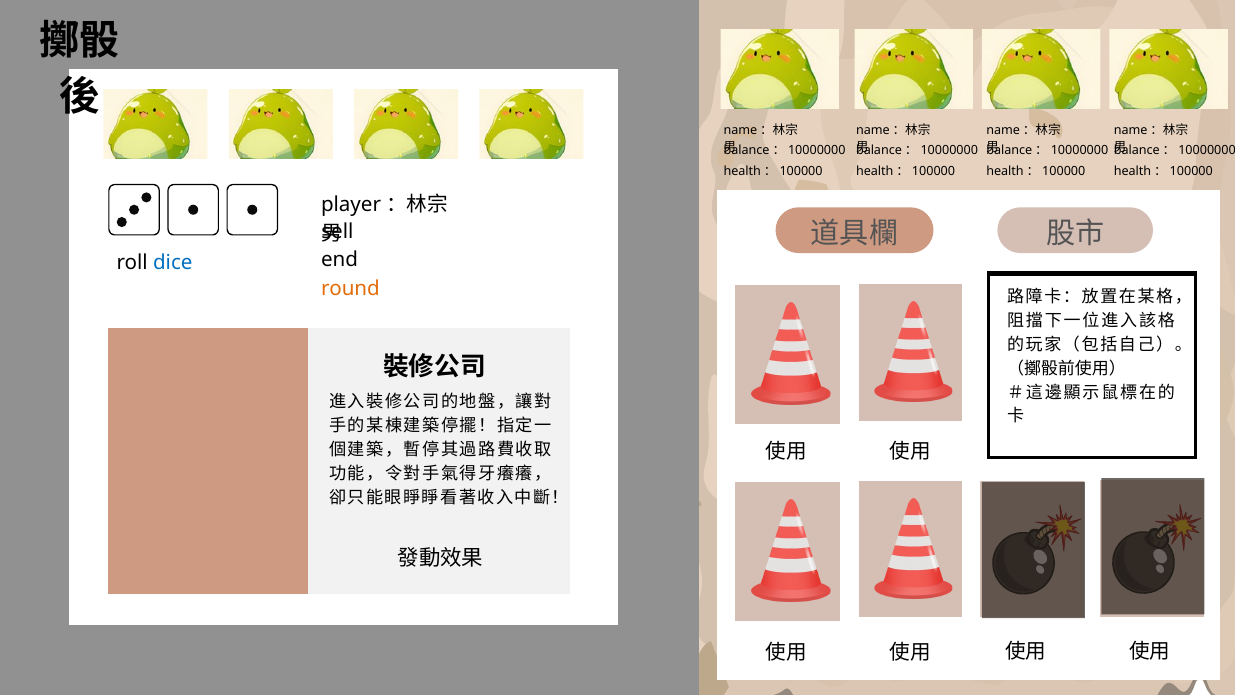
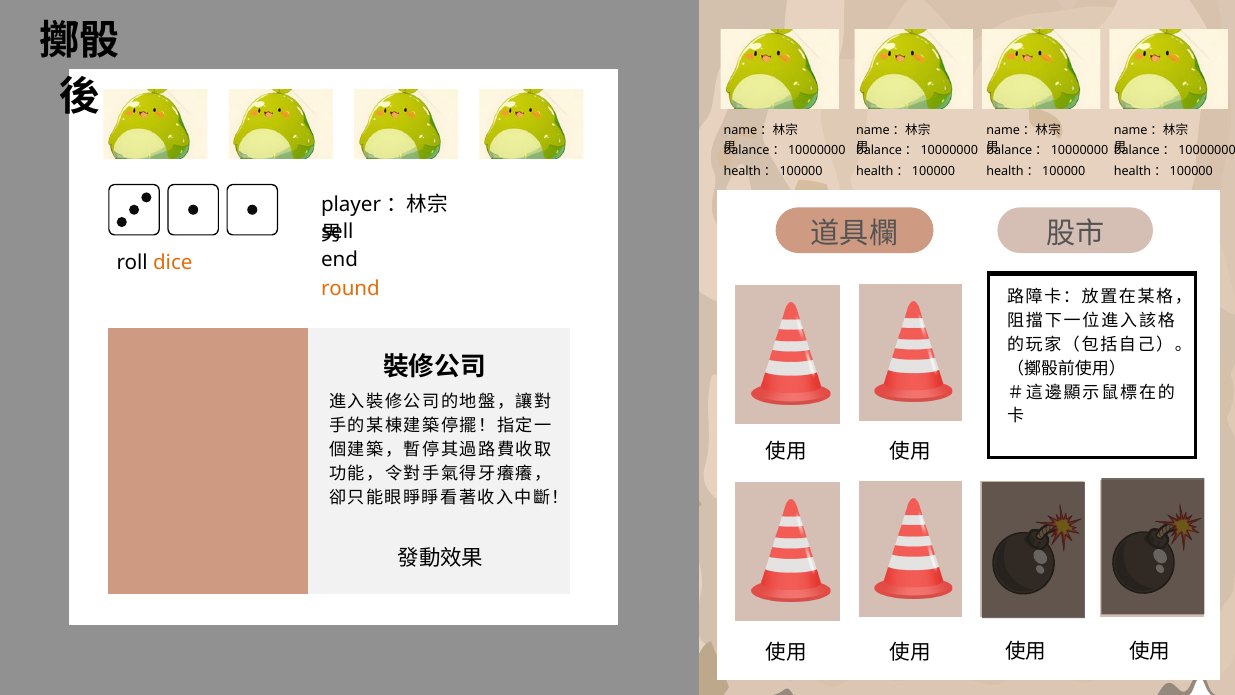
dice colour: blue -> orange (173, 263)
